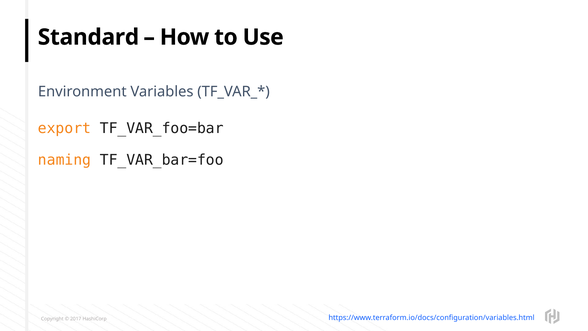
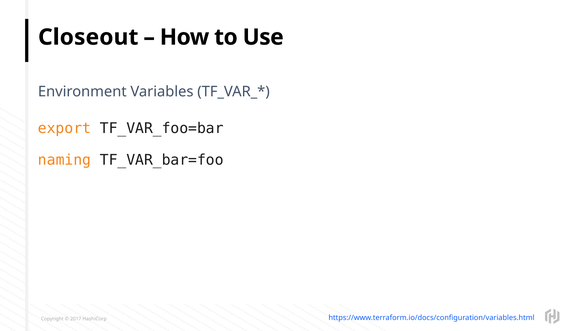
Standard: Standard -> Closeout (88, 37)
